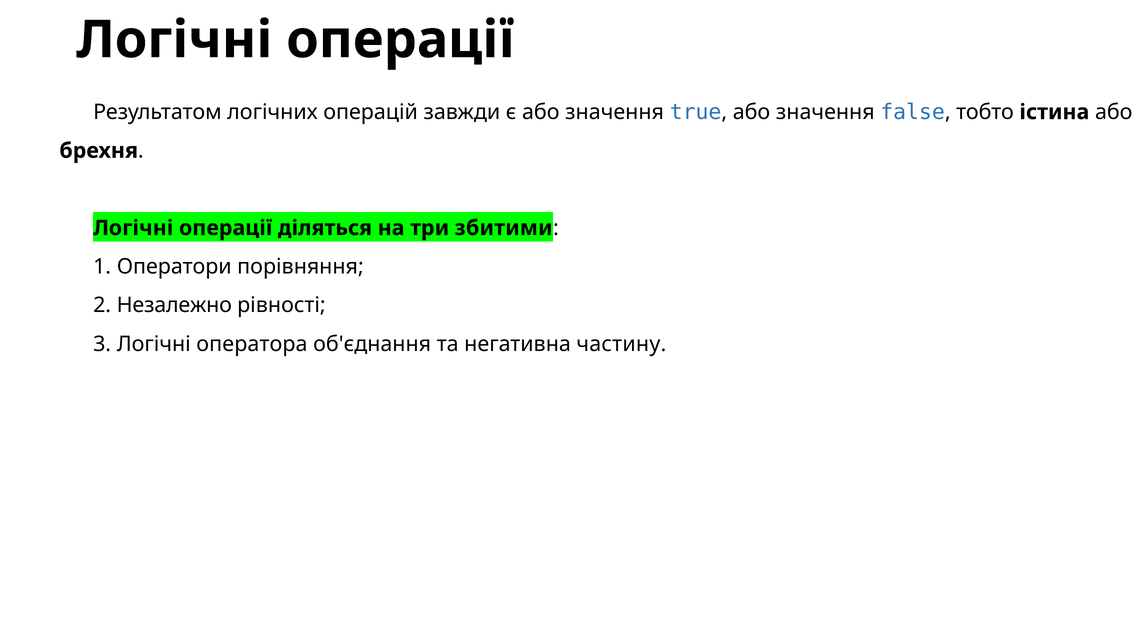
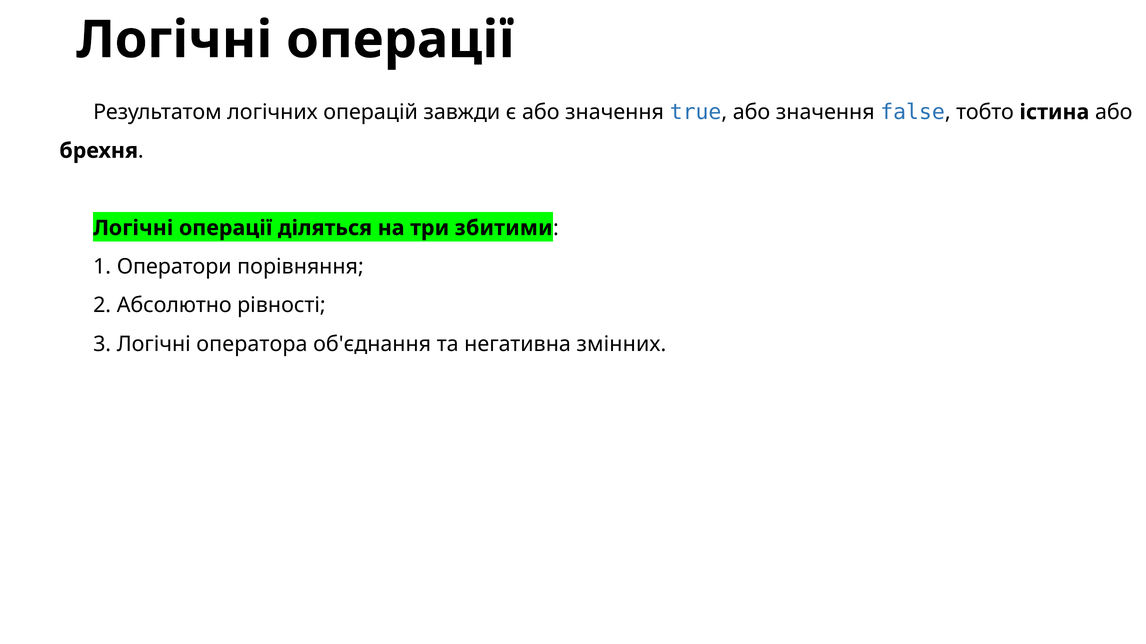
Незалежно: Незалежно -> Абсолютно (174, 306)
частину: частину -> змінних (621, 344)
